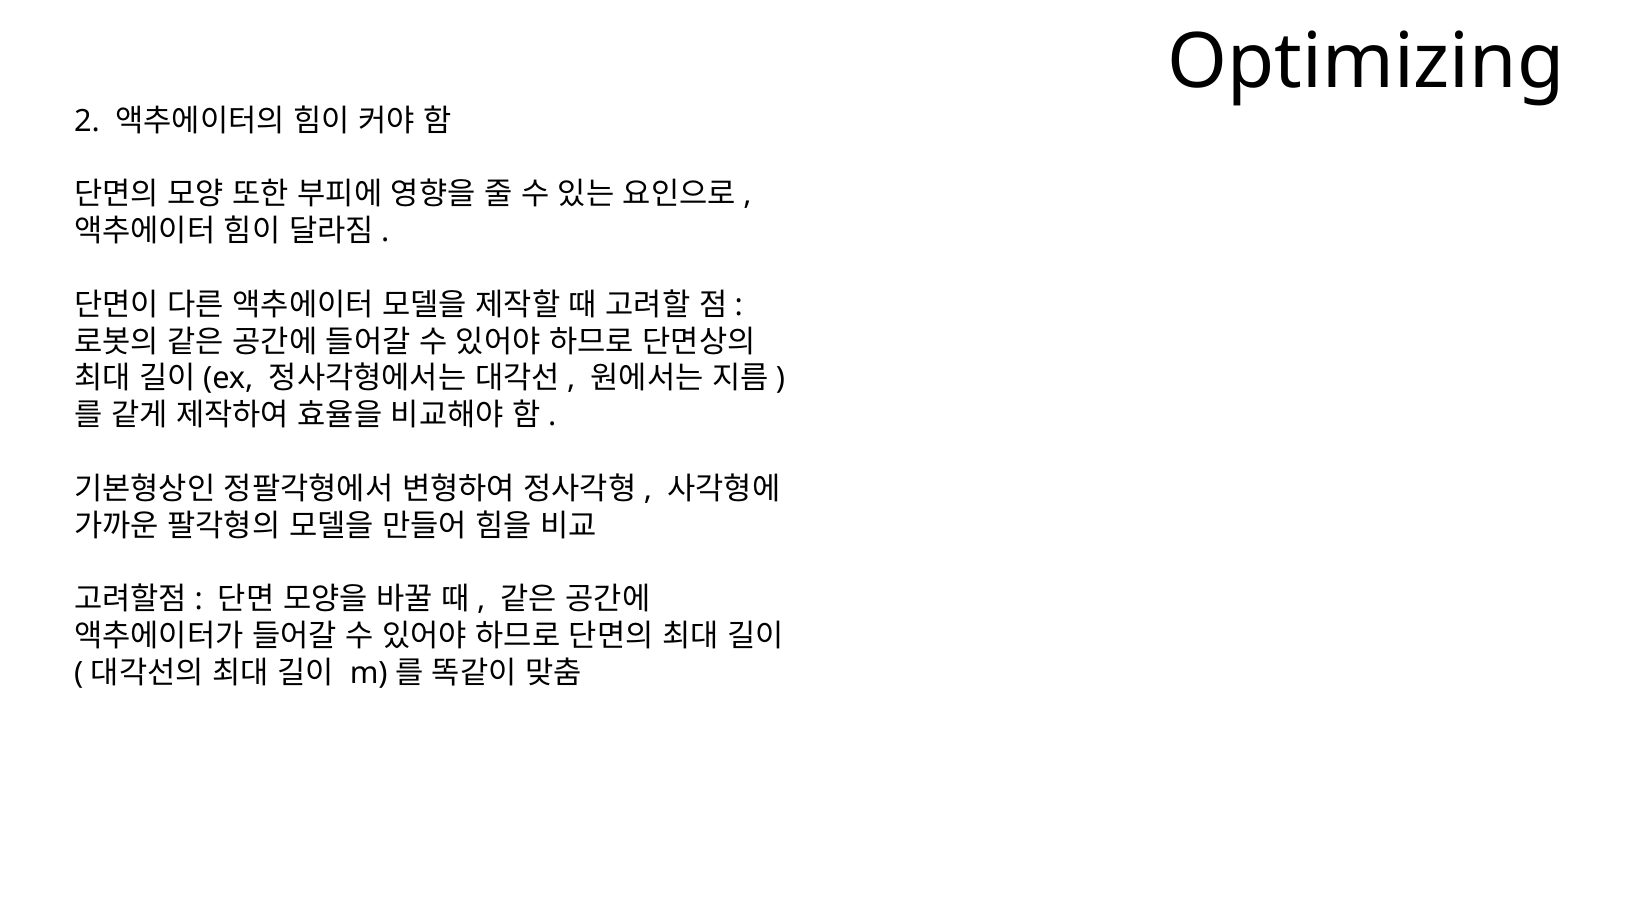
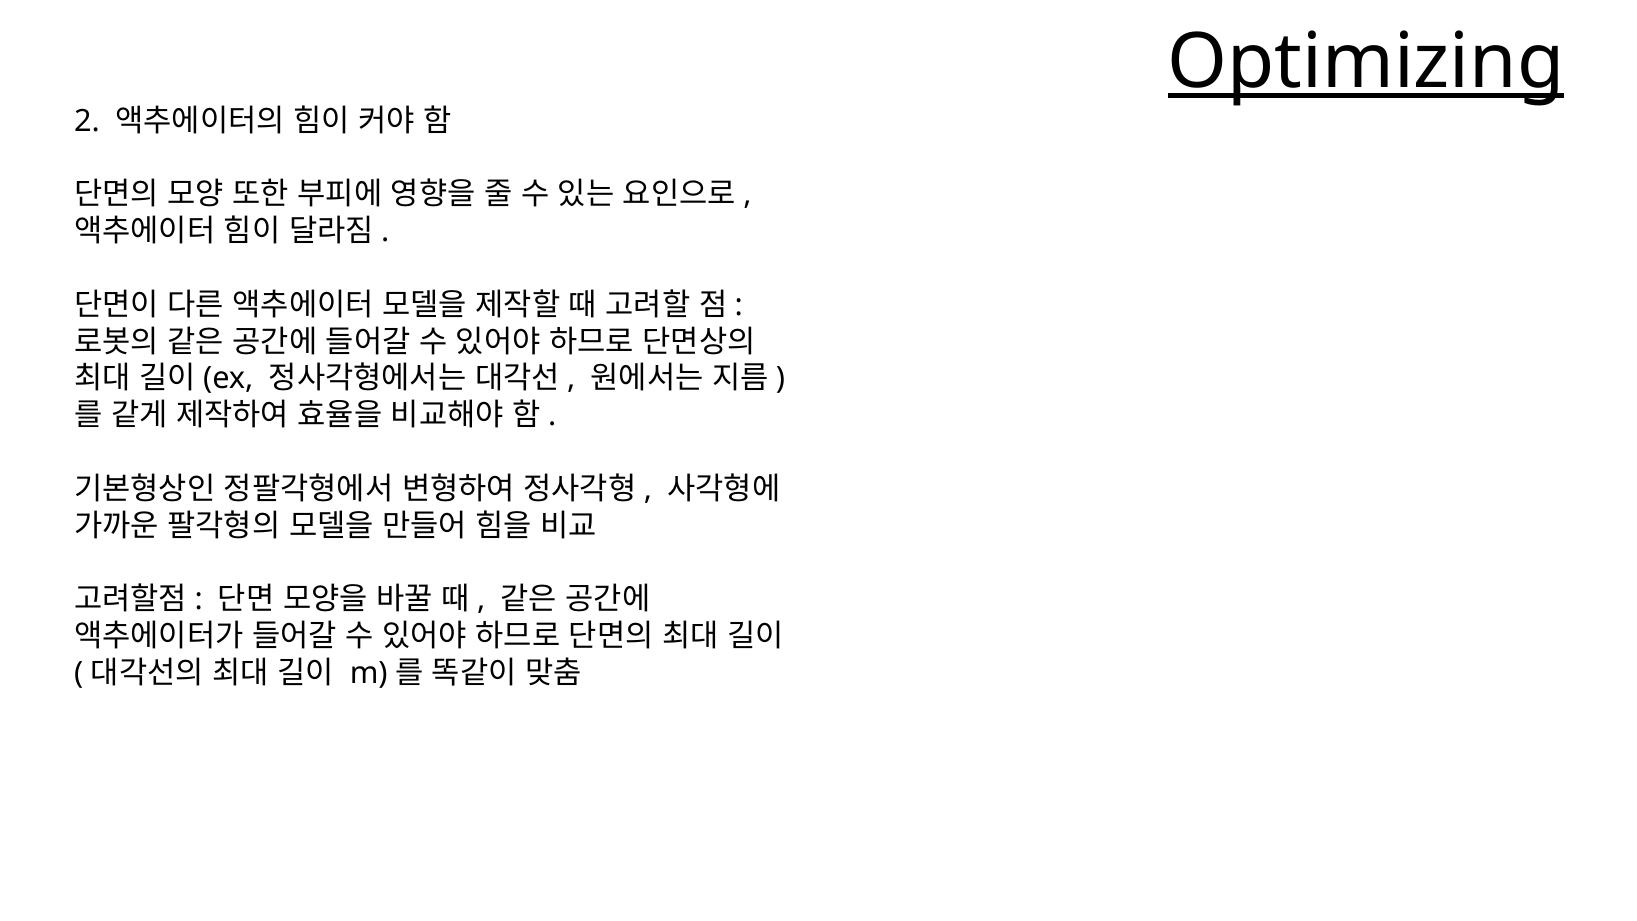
Optimizing underline: none -> present (1366, 62)
